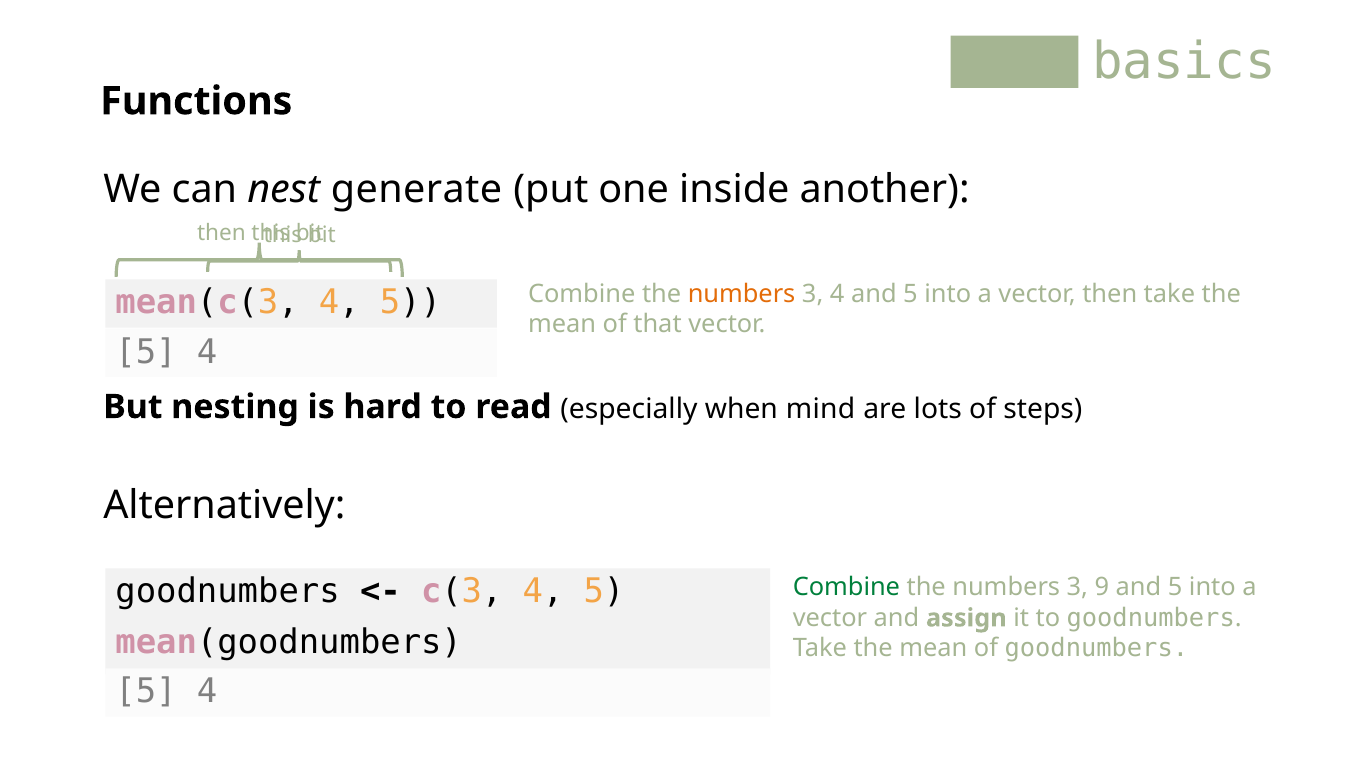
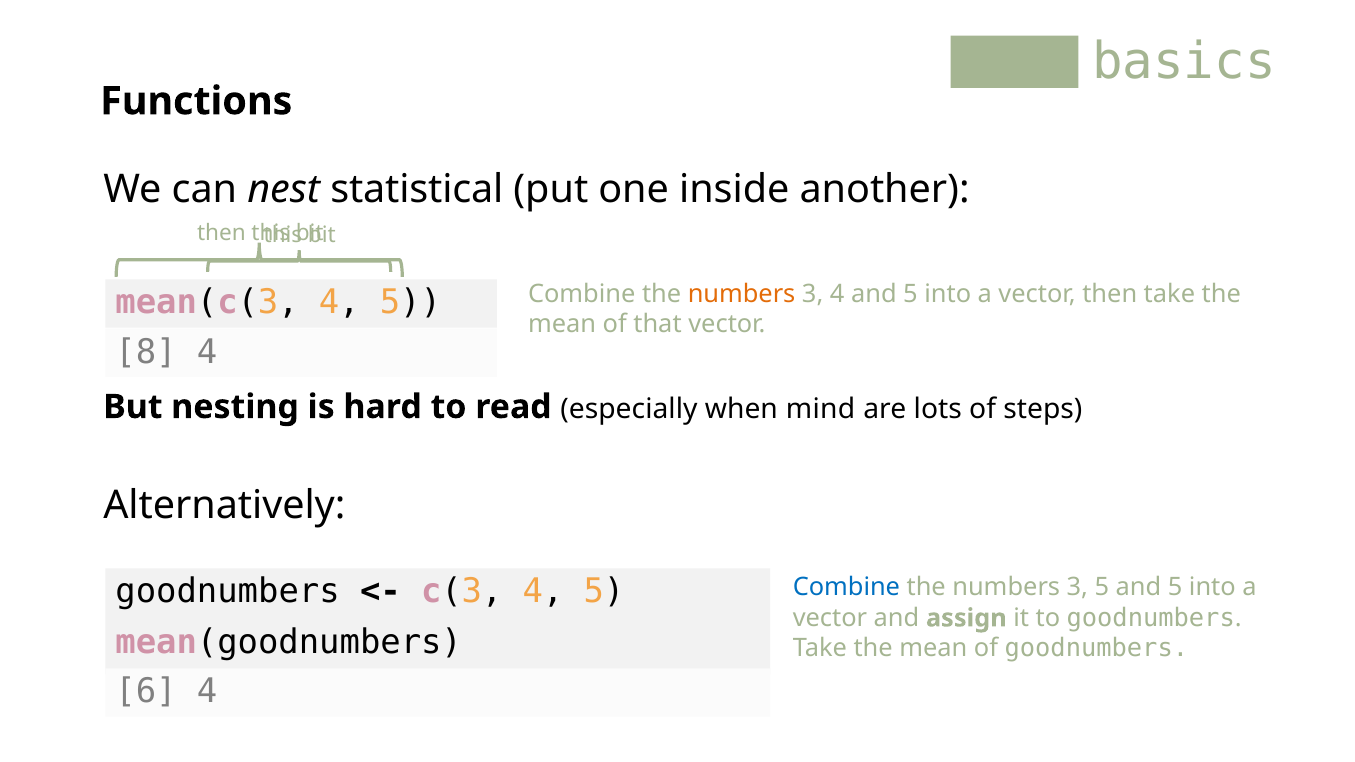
generate: generate -> statistical (417, 189)
5: 5 -> 8 (146, 352)
Combine colour: green -> blue (846, 588)
3 9: 9 -> 5 (1102, 588)
5: 5 -> 6 (146, 692)
